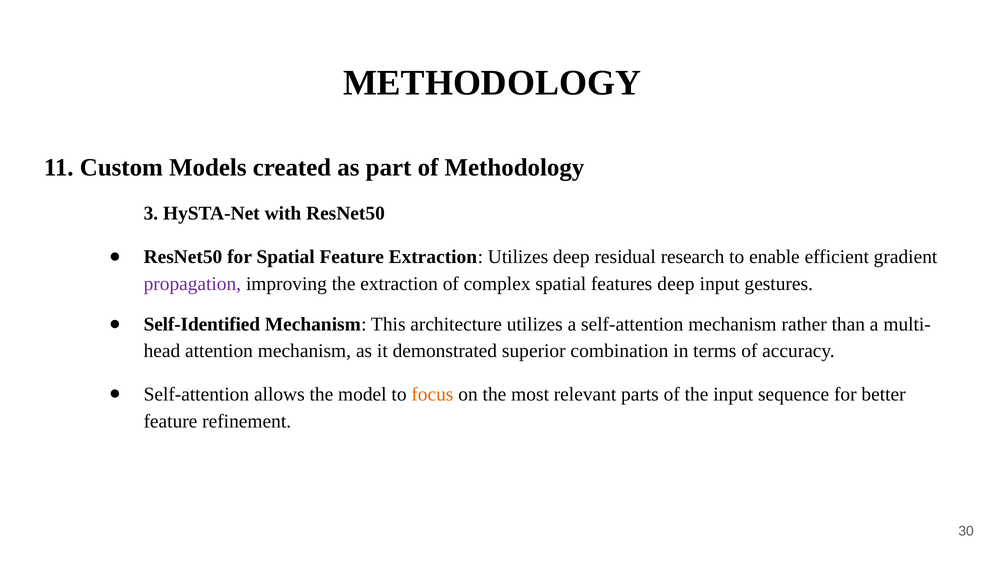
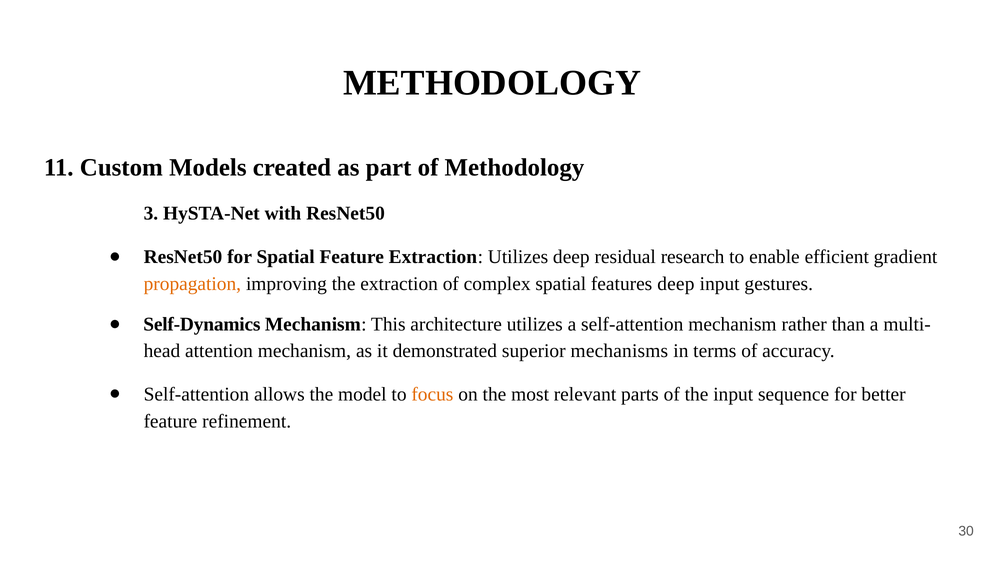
propagation colour: purple -> orange (192, 284)
Self-Identified: Self-Identified -> Self-Dynamics (202, 324)
combination: combination -> mechanisms (619, 351)
